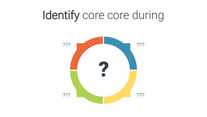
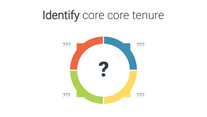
during: during -> tenure (148, 15)
